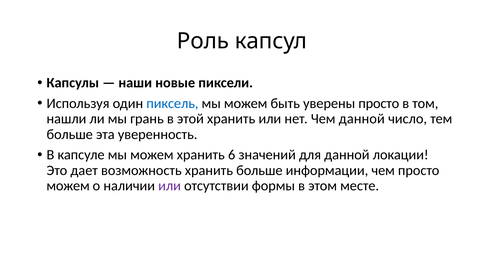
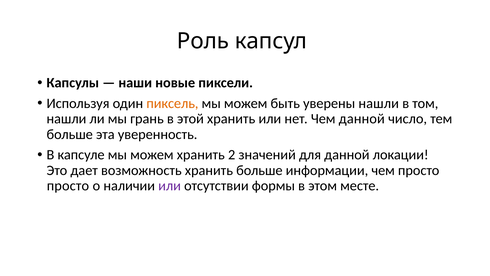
пиксель colour: blue -> orange (172, 103)
уверены просто: просто -> нашли (379, 103)
6: 6 -> 2 (232, 155)
можем: можем -> просто (68, 185)
